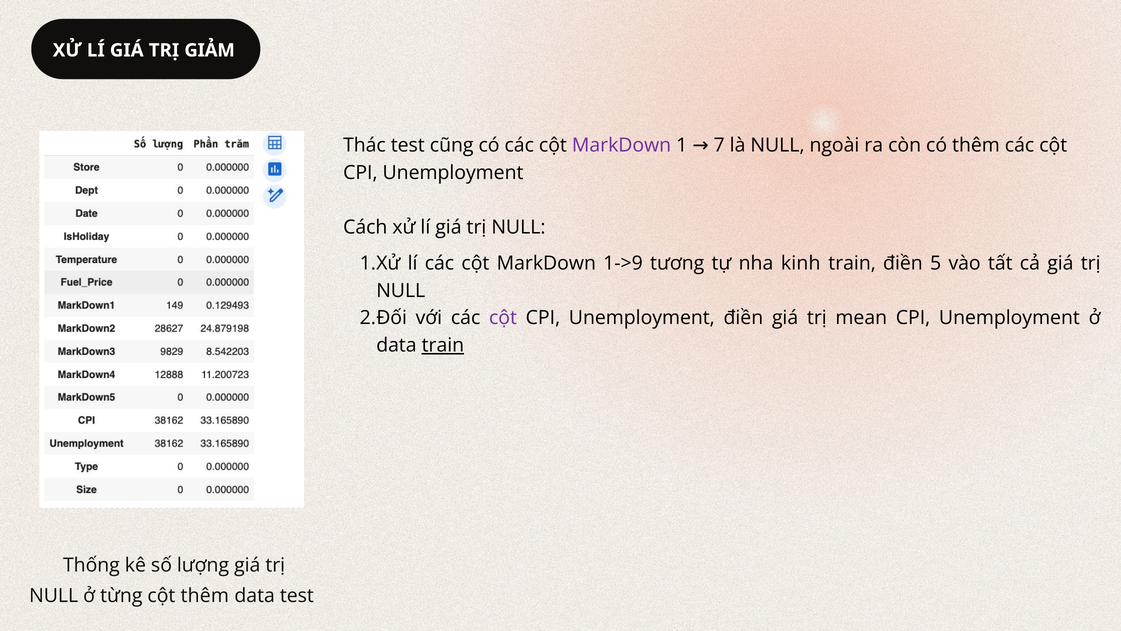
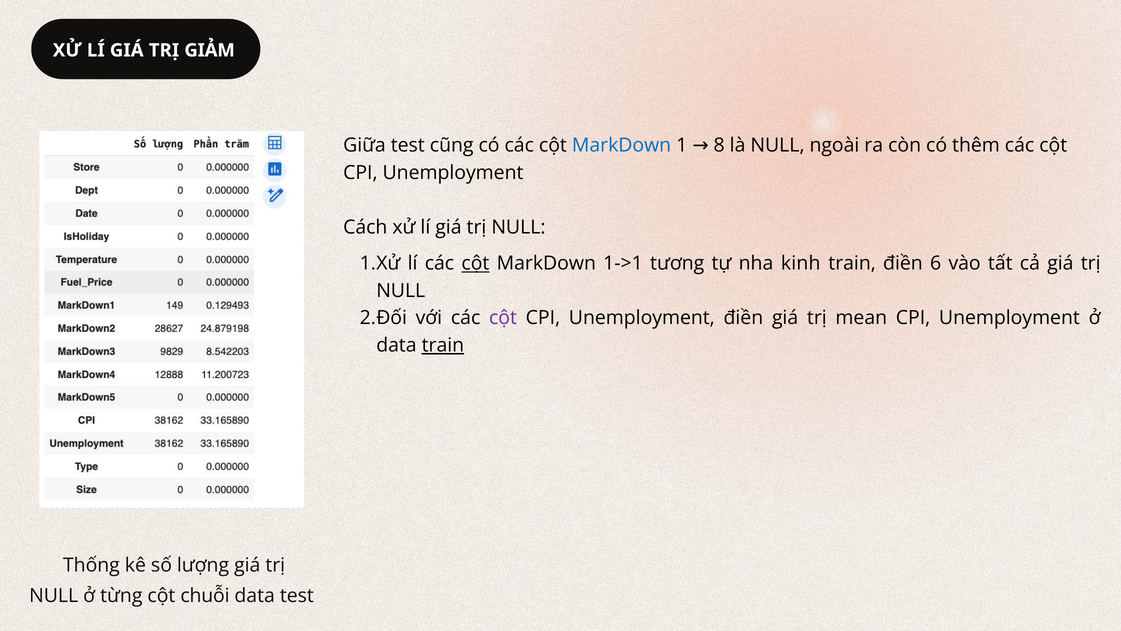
Thác: Thác -> Giữa (364, 145)
MarkDown colour: purple -> blue (622, 145)
7: 7 -> 8 (719, 145)
cột underline: none -> present (475, 263)
1->9: 1->9 -> 1->1 (623, 263)
5: 5 -> 6 (936, 263)
cột thêm: thêm -> chuỗi (205, 595)
